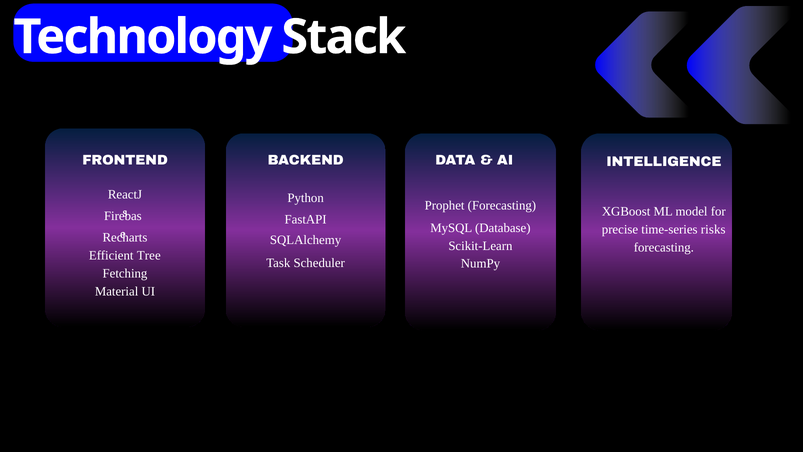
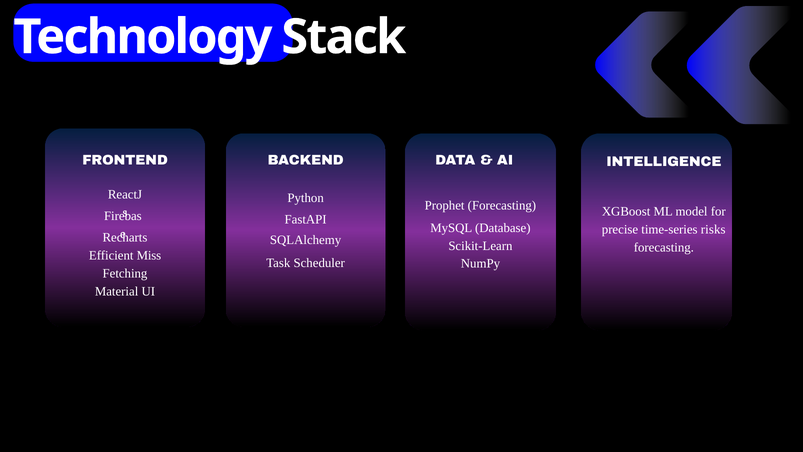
Tree: Tree -> Miss (149, 256)
